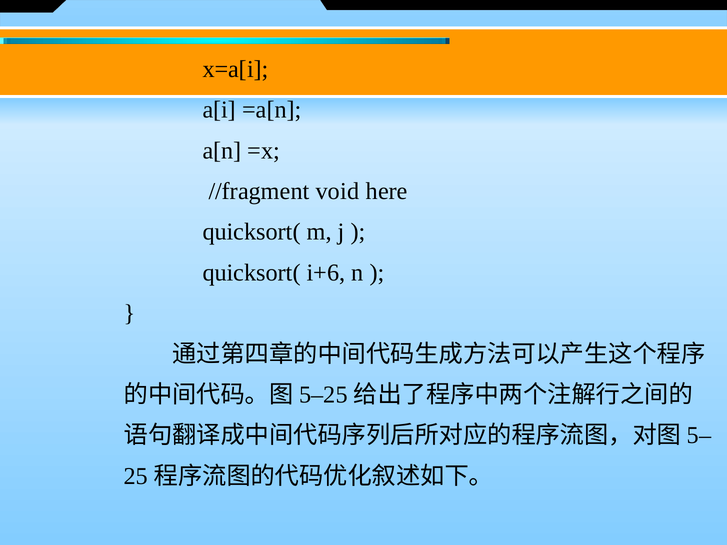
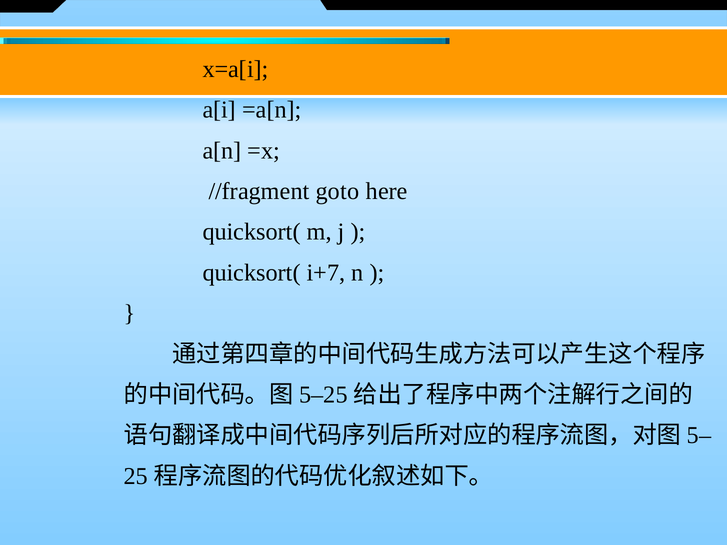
void: void -> goto (338, 191)
i+6: i+6 -> i+7 (326, 273)
